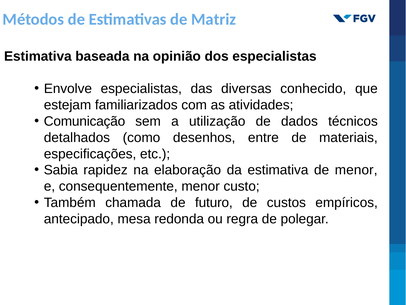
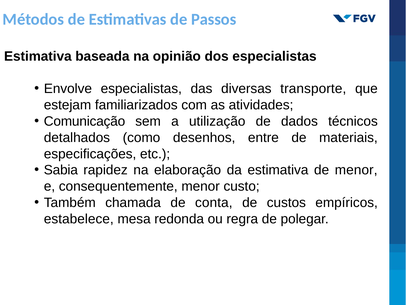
Matriz: Matriz -> Passos (214, 19)
conhecido: conhecido -> transporte (313, 89)
futuro: futuro -> conta (214, 202)
antecipado: antecipado -> estabelece (79, 219)
